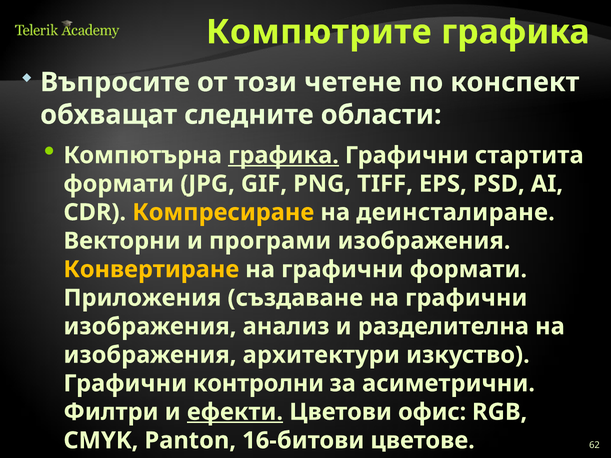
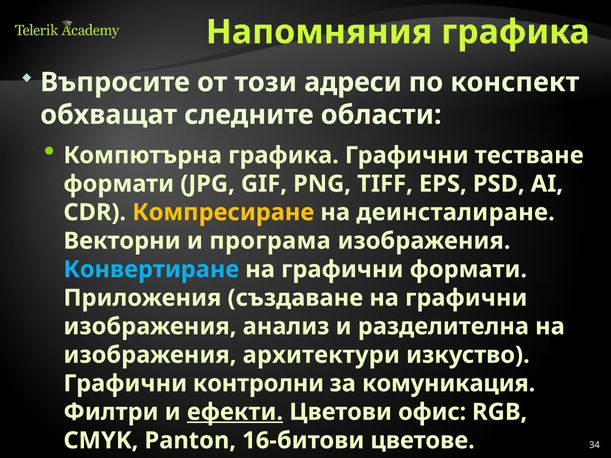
Компютрите: Компютрите -> Напомняния (319, 32)
четене: четене -> адреси (353, 82)
графика underline: present -> none (284, 155)
стартита: стартита -> тестване (529, 155)
програми: програми -> програма (270, 241)
Конвертиране colour: yellow -> light blue (151, 270)
асиметрични: асиметрични -> комуникация (449, 384)
62: 62 -> 34 (595, 445)
